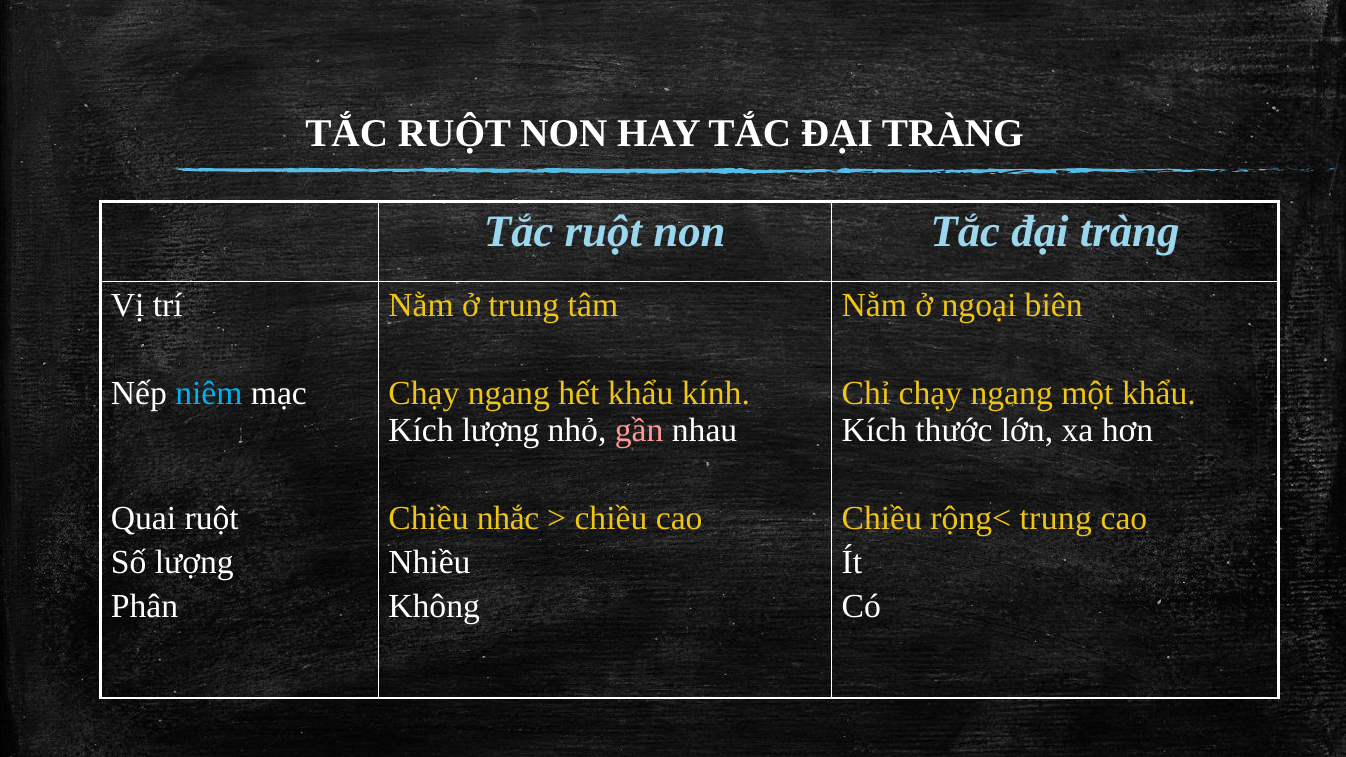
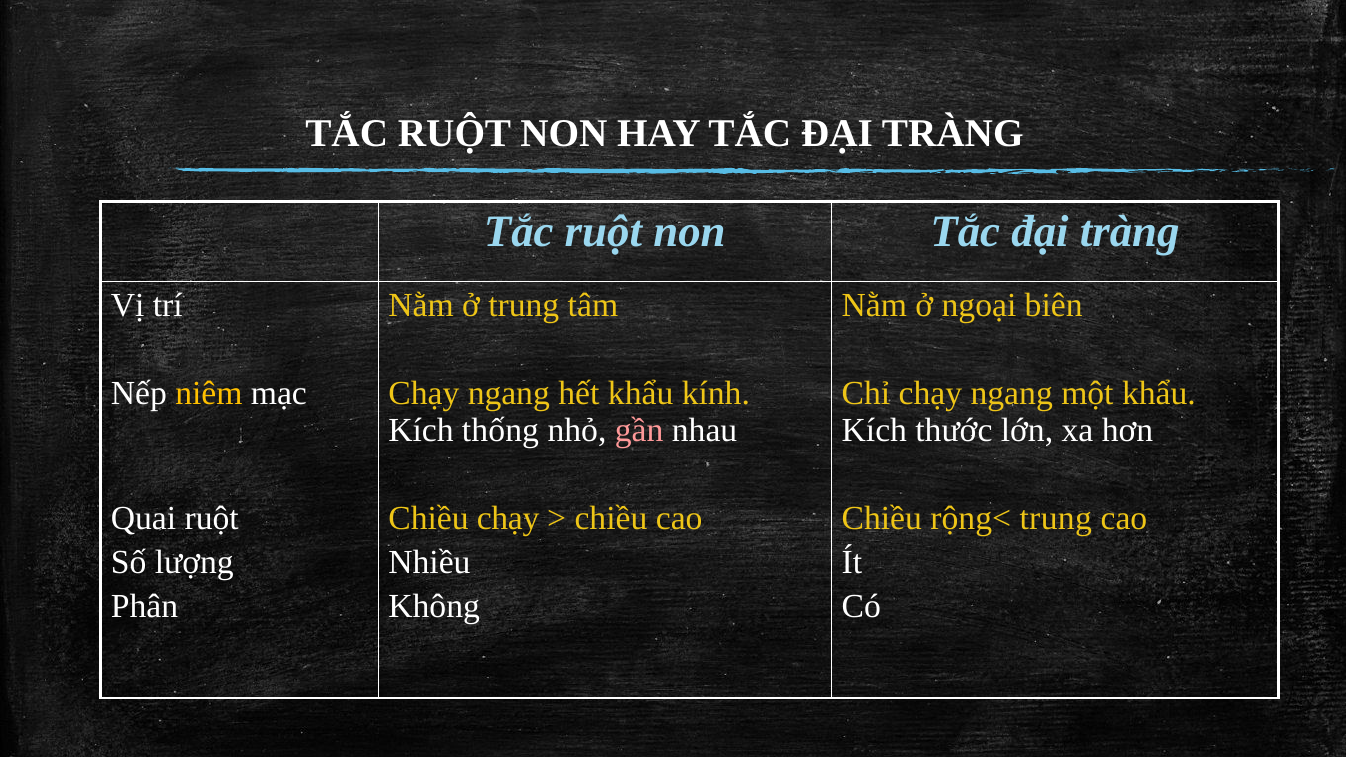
niêm colour: light blue -> yellow (209, 394)
Kích lượng: lượng -> thống (501, 431)
Chiều nhắc: nhắc -> chạy (508, 519)
